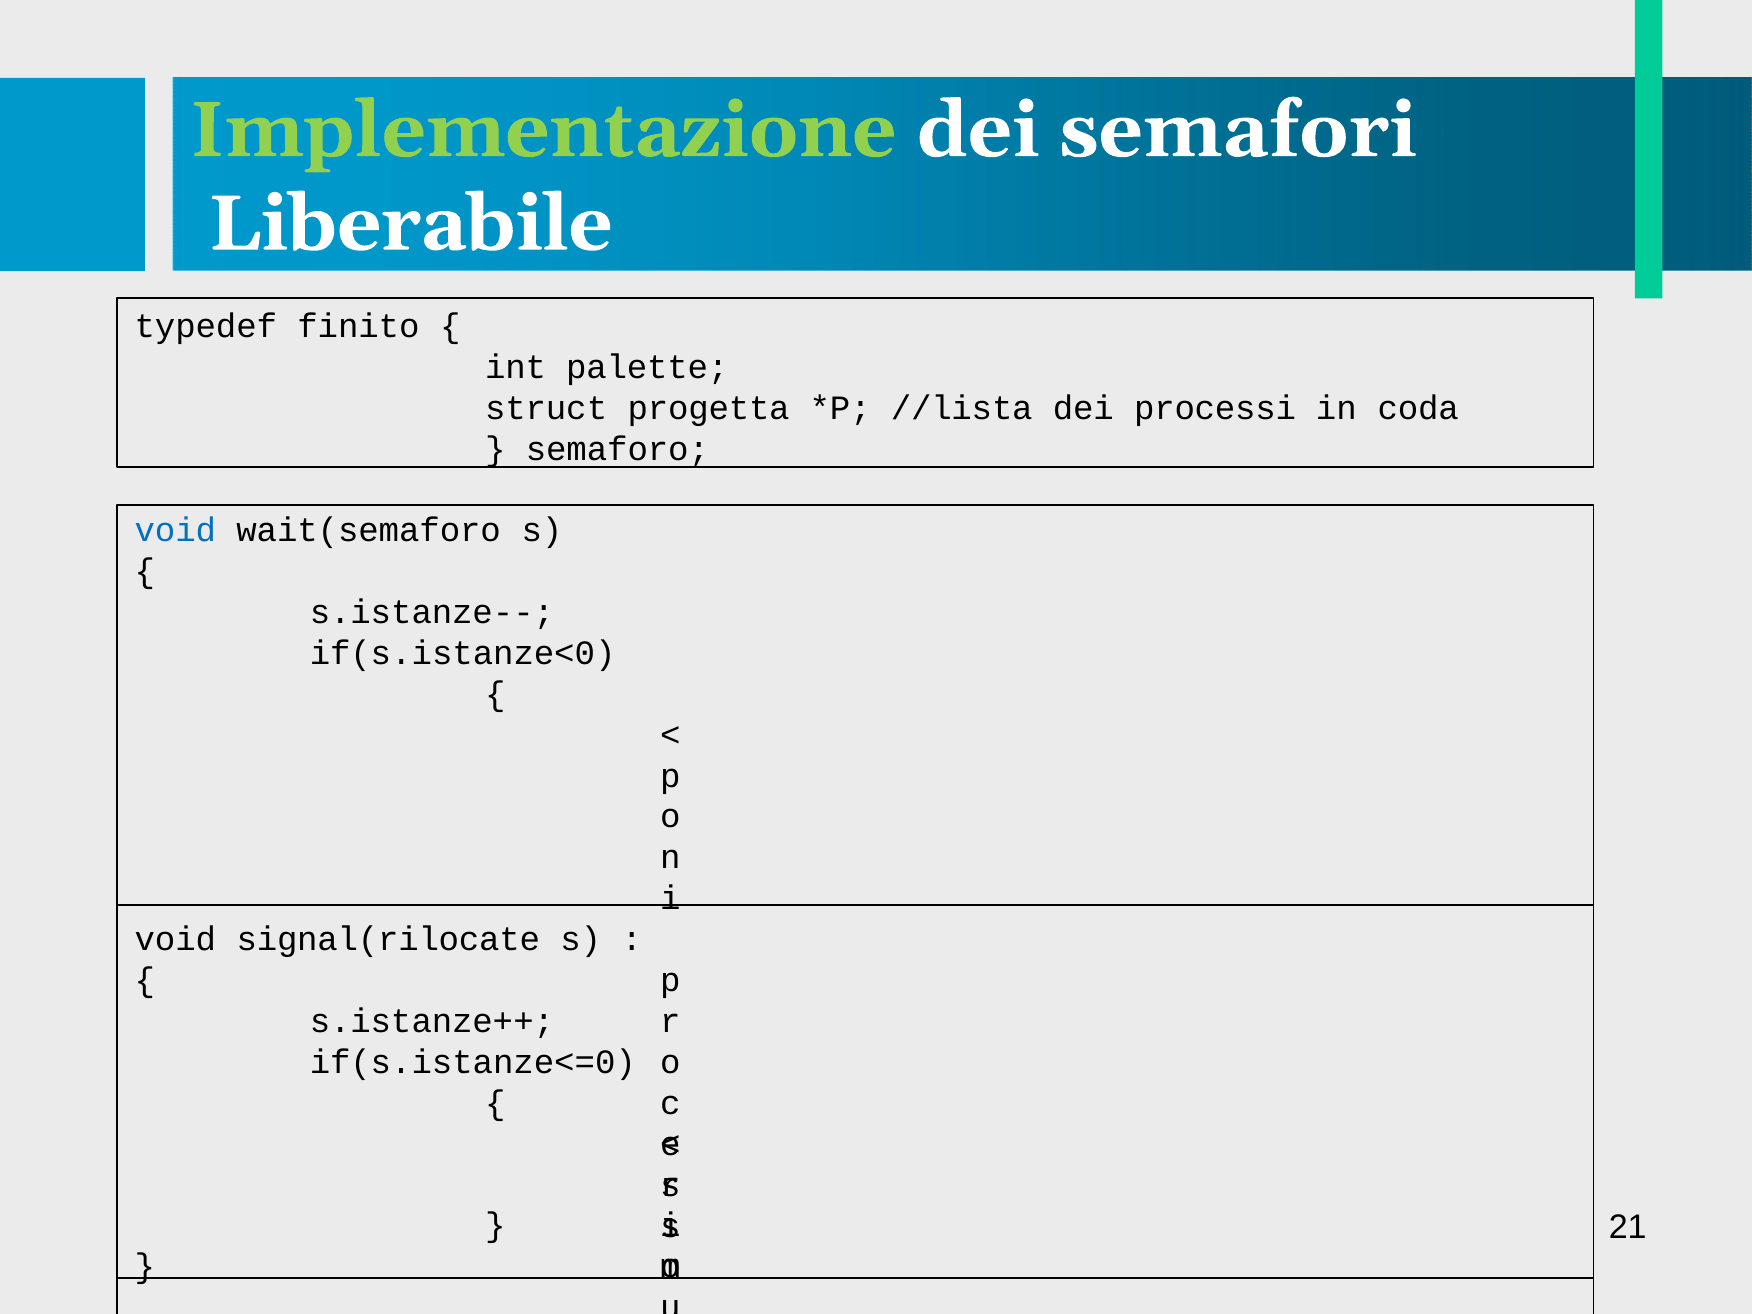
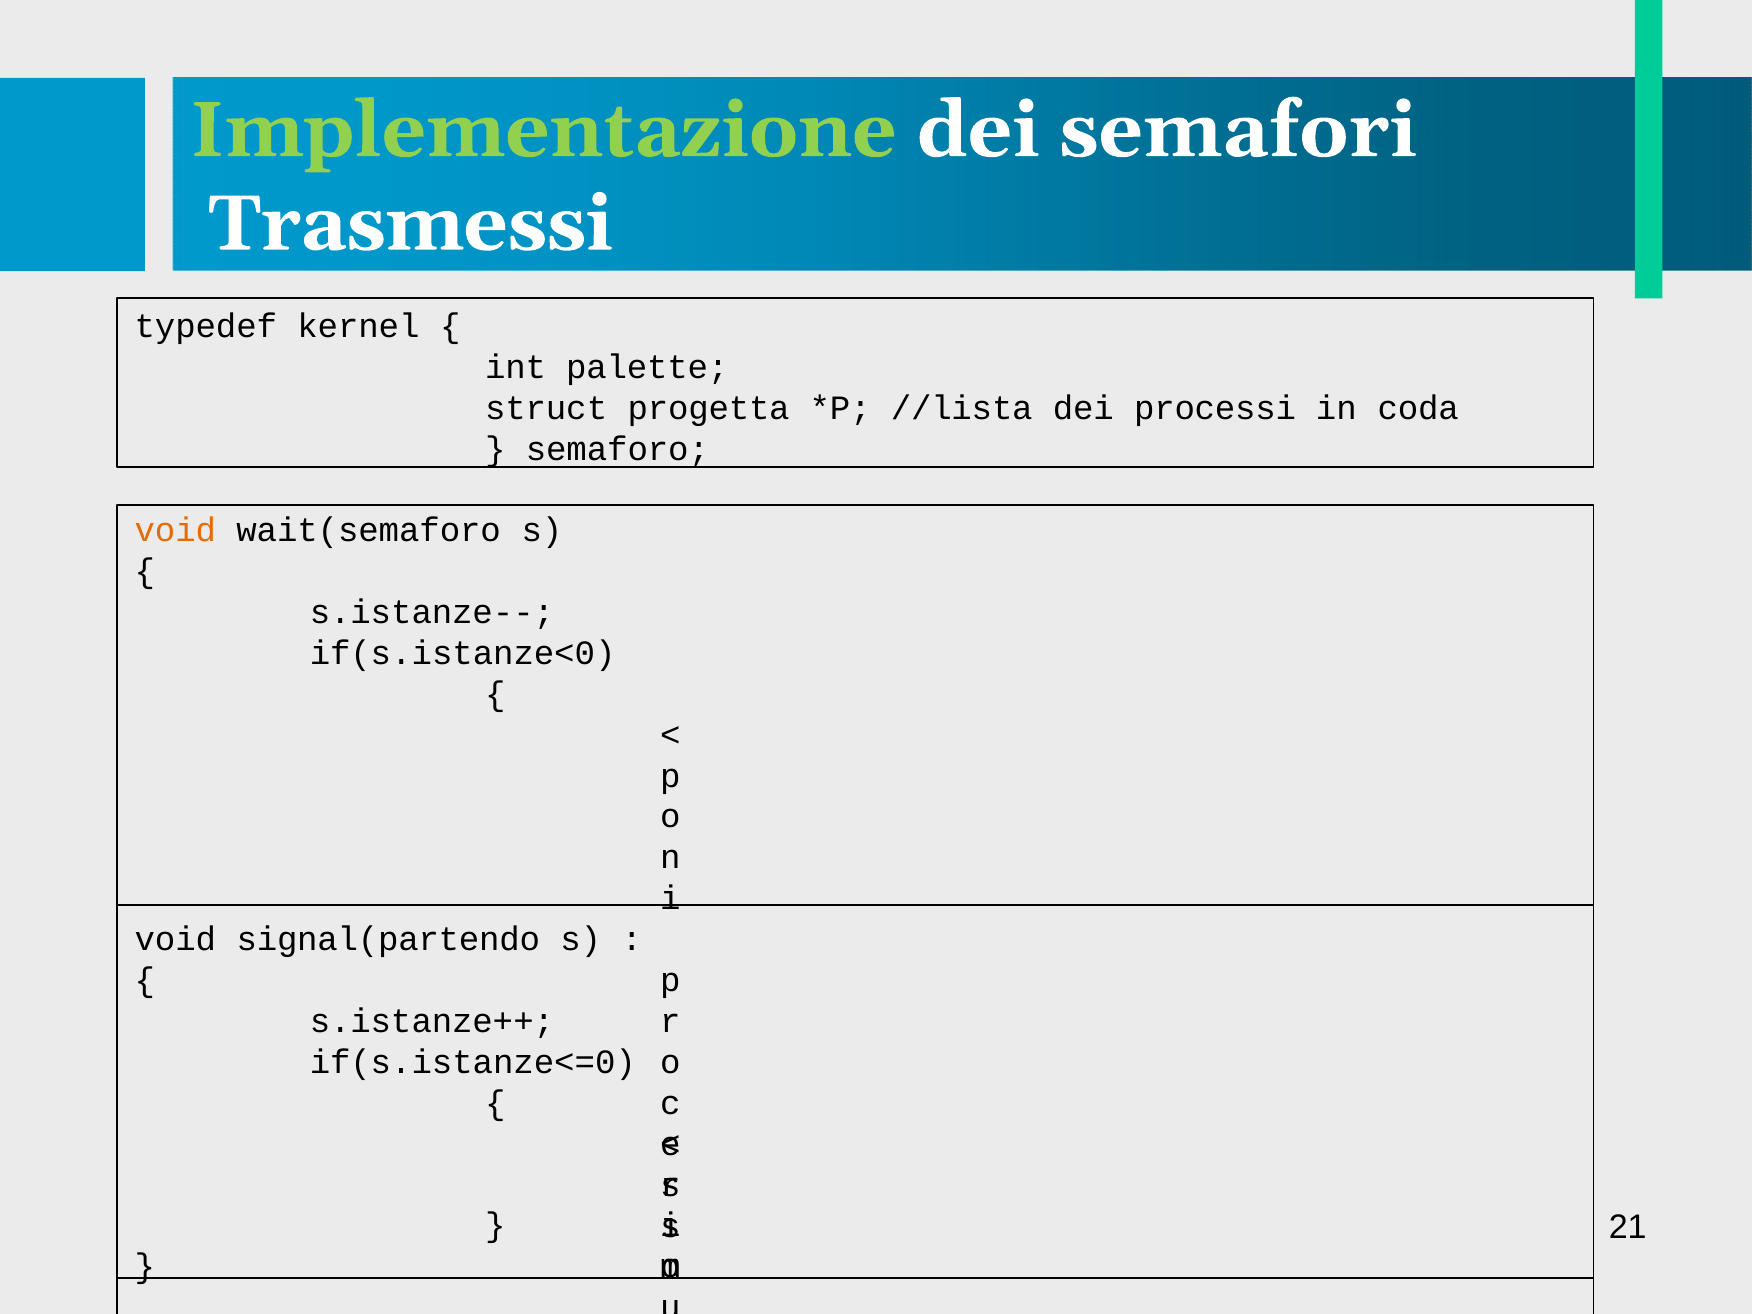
Liberabile: Liberabile -> Trasmessi (410, 224)
finito: finito -> kernel (358, 326)
void colour: blue -> orange (175, 530)
signal(rilocate: signal(rilocate -> signal(partendo (388, 939)
